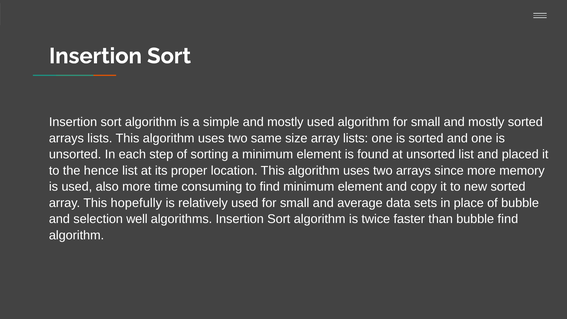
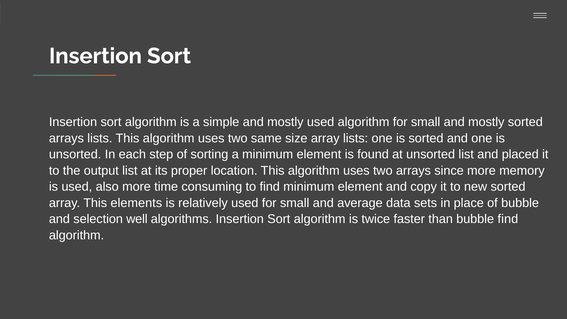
hence: hence -> output (101, 171)
hopefully: hopefully -> elements (136, 203)
